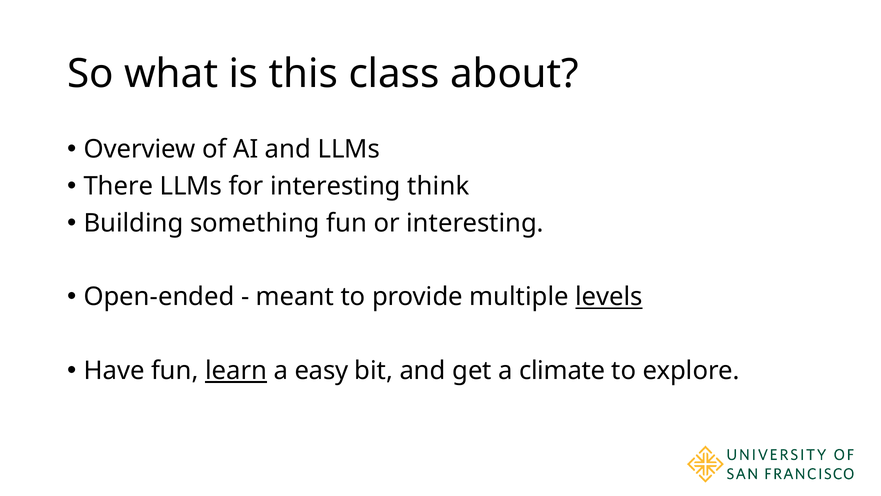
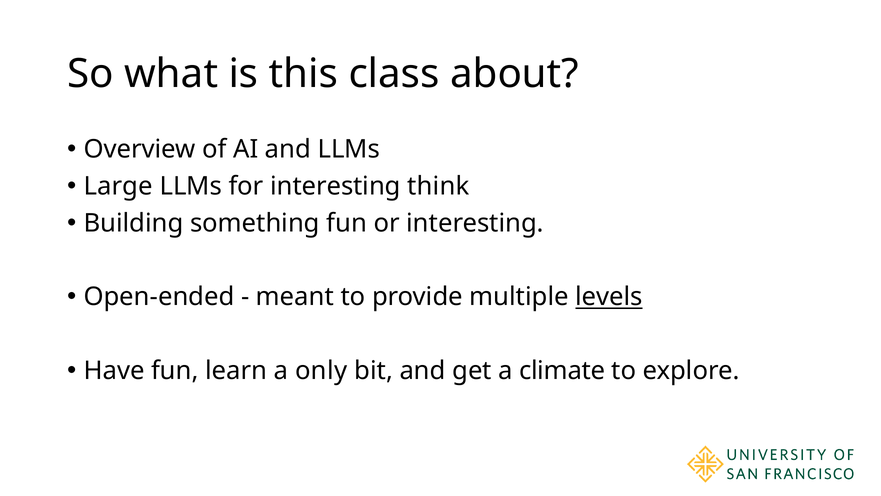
There: There -> Large (118, 186)
learn underline: present -> none (236, 371)
easy: easy -> only (321, 371)
